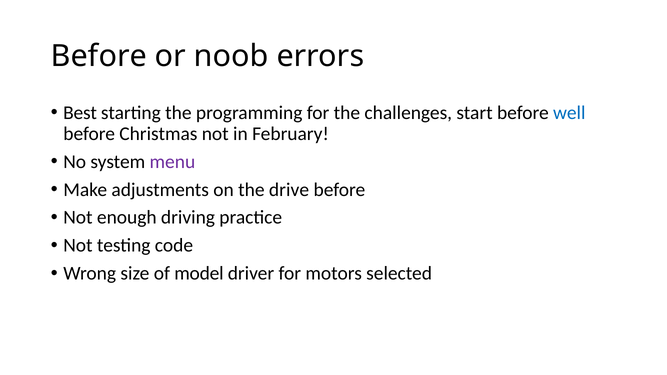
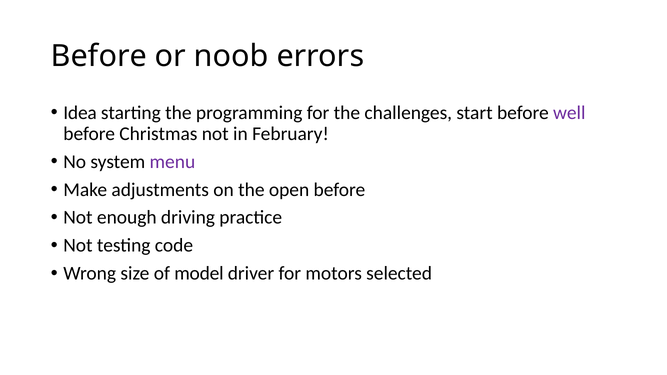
Best: Best -> Idea (80, 113)
well colour: blue -> purple (569, 113)
drive: drive -> open (289, 190)
